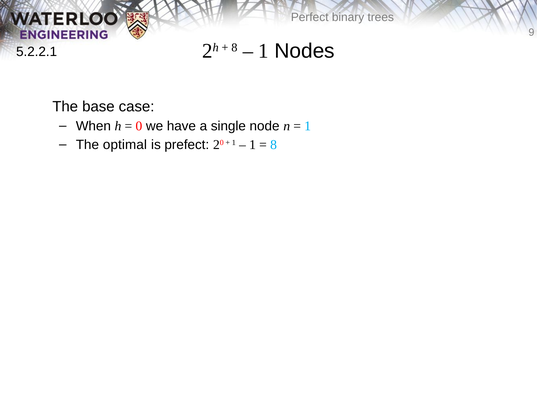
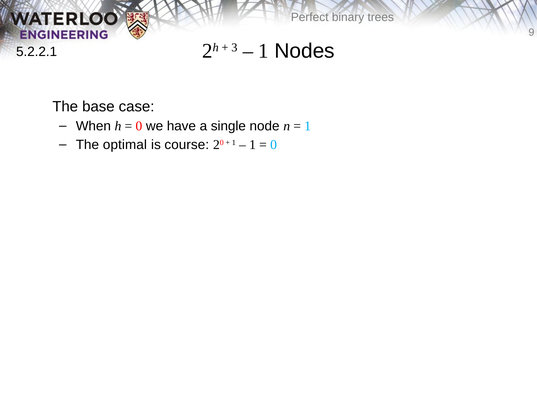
8: 8 -> 3 (234, 48)
prefect: prefect -> course (187, 145)
8: 8 -> 0 (274, 145)
